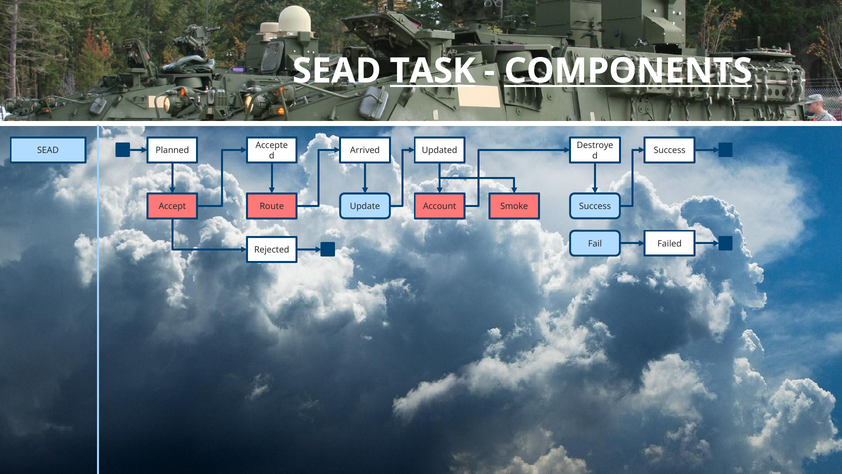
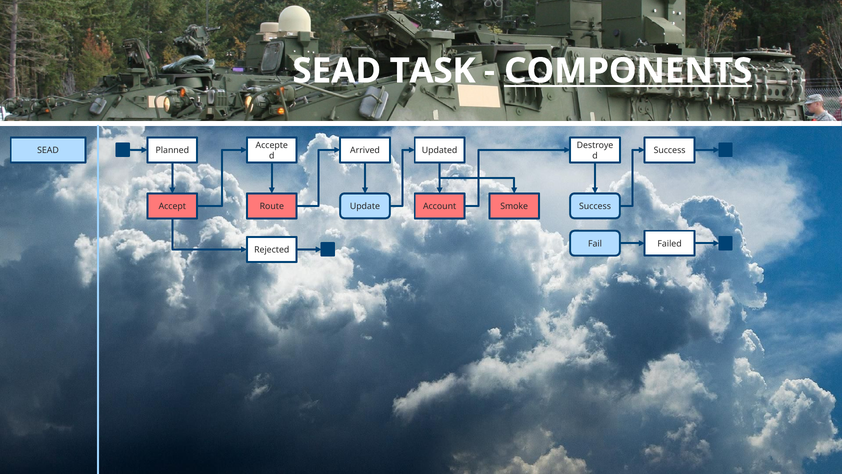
TASK underline: present -> none (433, 71)
